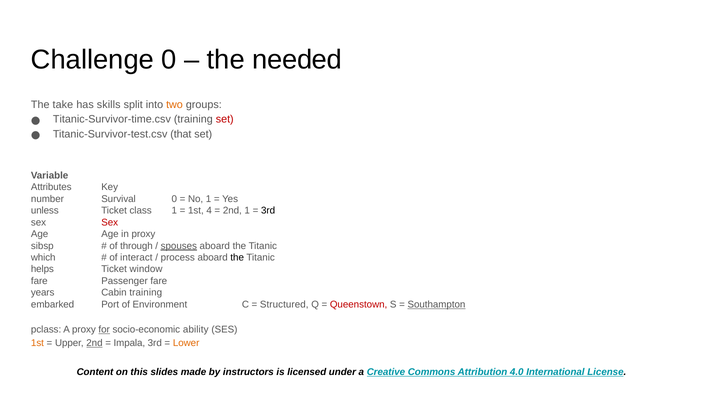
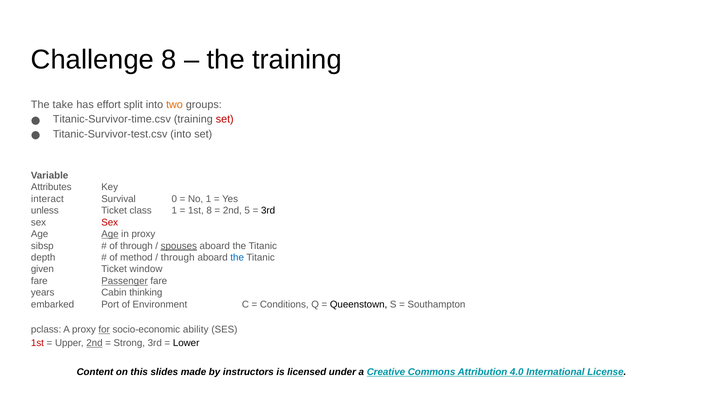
Challenge 0: 0 -> 8 (169, 60)
the needed: needed -> training (297, 60)
skills: skills -> effort (109, 105)
Titanic-Survivor-test.csv that: that -> into (181, 134)
number: number -> interact (47, 199)
1st 4: 4 -> 8 (209, 211)
2nd 1: 1 -> 5 (247, 211)
Age underline: none -> present (110, 234)
which: which -> depth (43, 258)
interact: interact -> method (136, 258)
process: process -> through (178, 258)
the colour: black -> blue (237, 258)
helps: helps -> given (42, 270)
Passenger underline: none -> present (125, 281)
Cabin training: training -> thinking (146, 293)
Structured: Structured -> Conditions (284, 305)
Queenstown colour: red -> black (359, 305)
Southampton underline: present -> none (436, 305)
1st colour: orange -> red (37, 343)
Impala: Impala -> Strong (129, 343)
Lower colour: orange -> black (186, 343)
